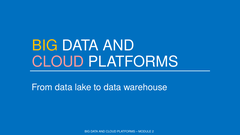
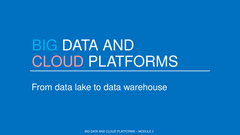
BIG colour: yellow -> light blue (45, 46)
